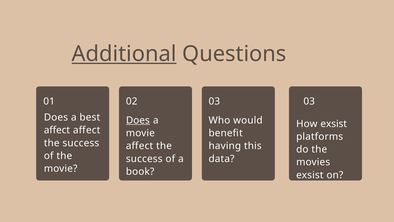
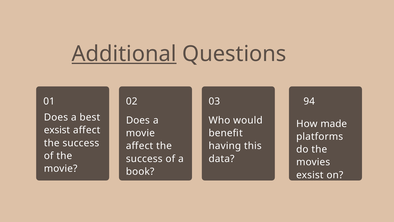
02 03: 03 -> 94 (309, 101)
Does underline: present -> none (138, 120)
How exsist: exsist -> made (334, 124)
affect: affect -> exsist (57, 130)
